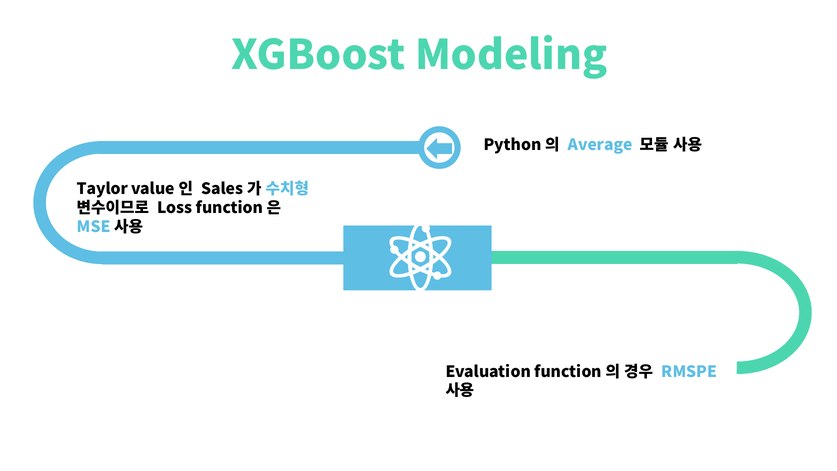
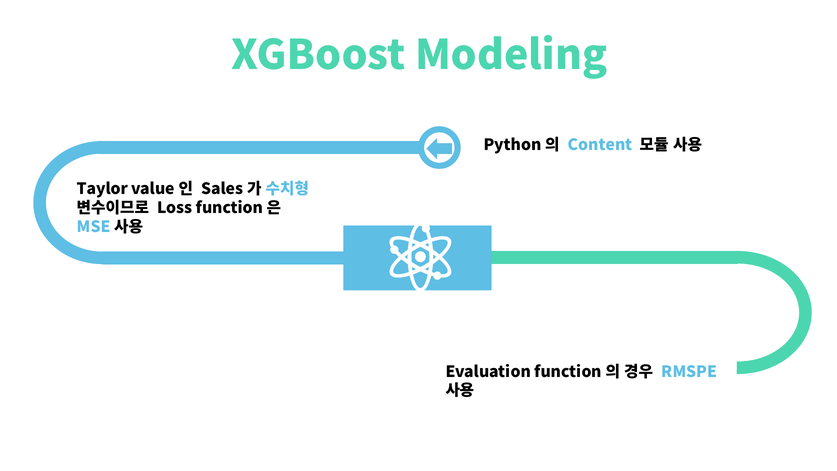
Average: Average -> Content (600, 145)
